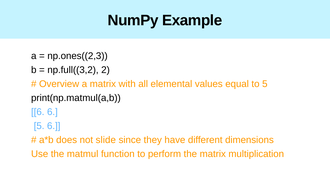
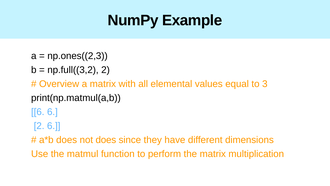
to 5: 5 -> 3 (265, 84)
5: 5 -> 2 (39, 126)
not slide: slide -> does (106, 140)
